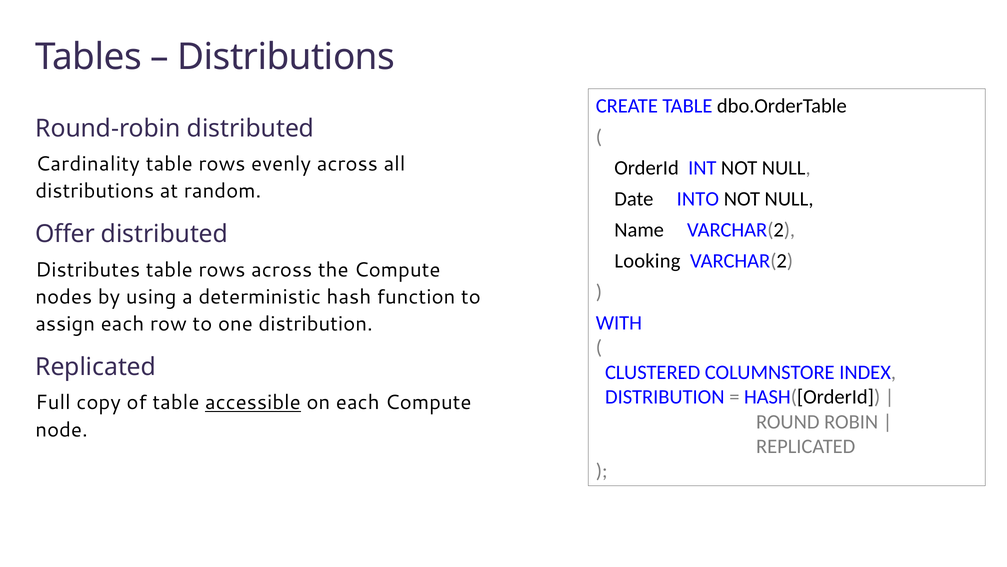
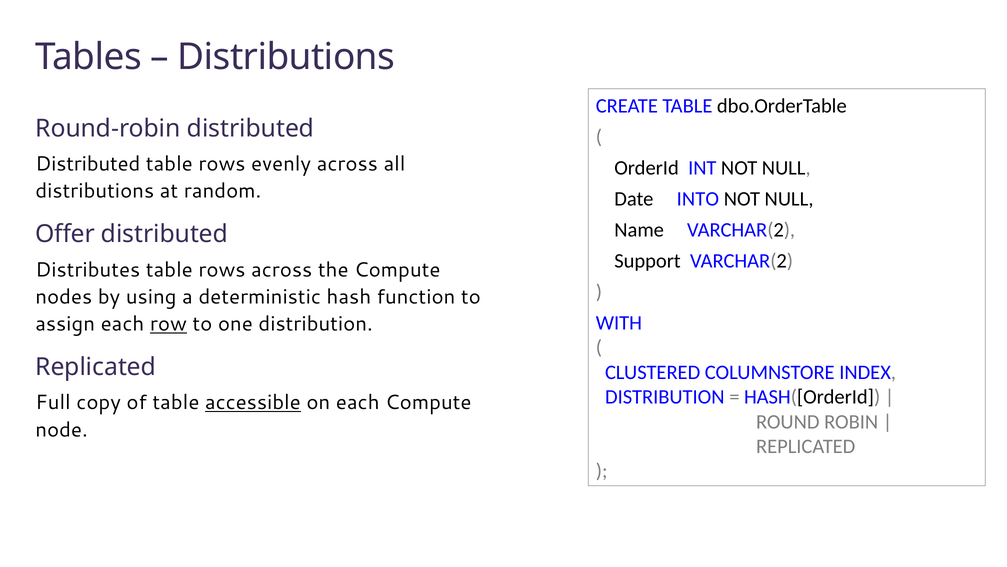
Cardinality: Cardinality -> Distributed (88, 164)
Looking: Looking -> Support (648, 261)
row underline: none -> present (168, 324)
